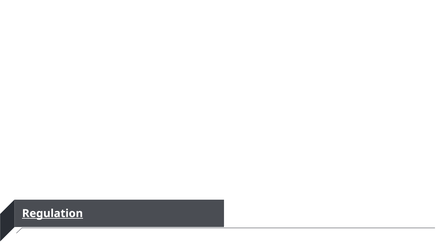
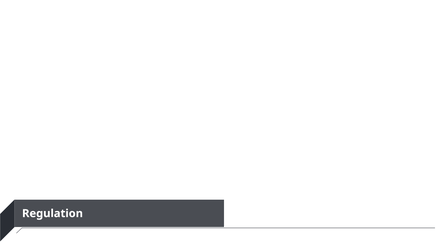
Regulation underline: present -> none (53, 213)
